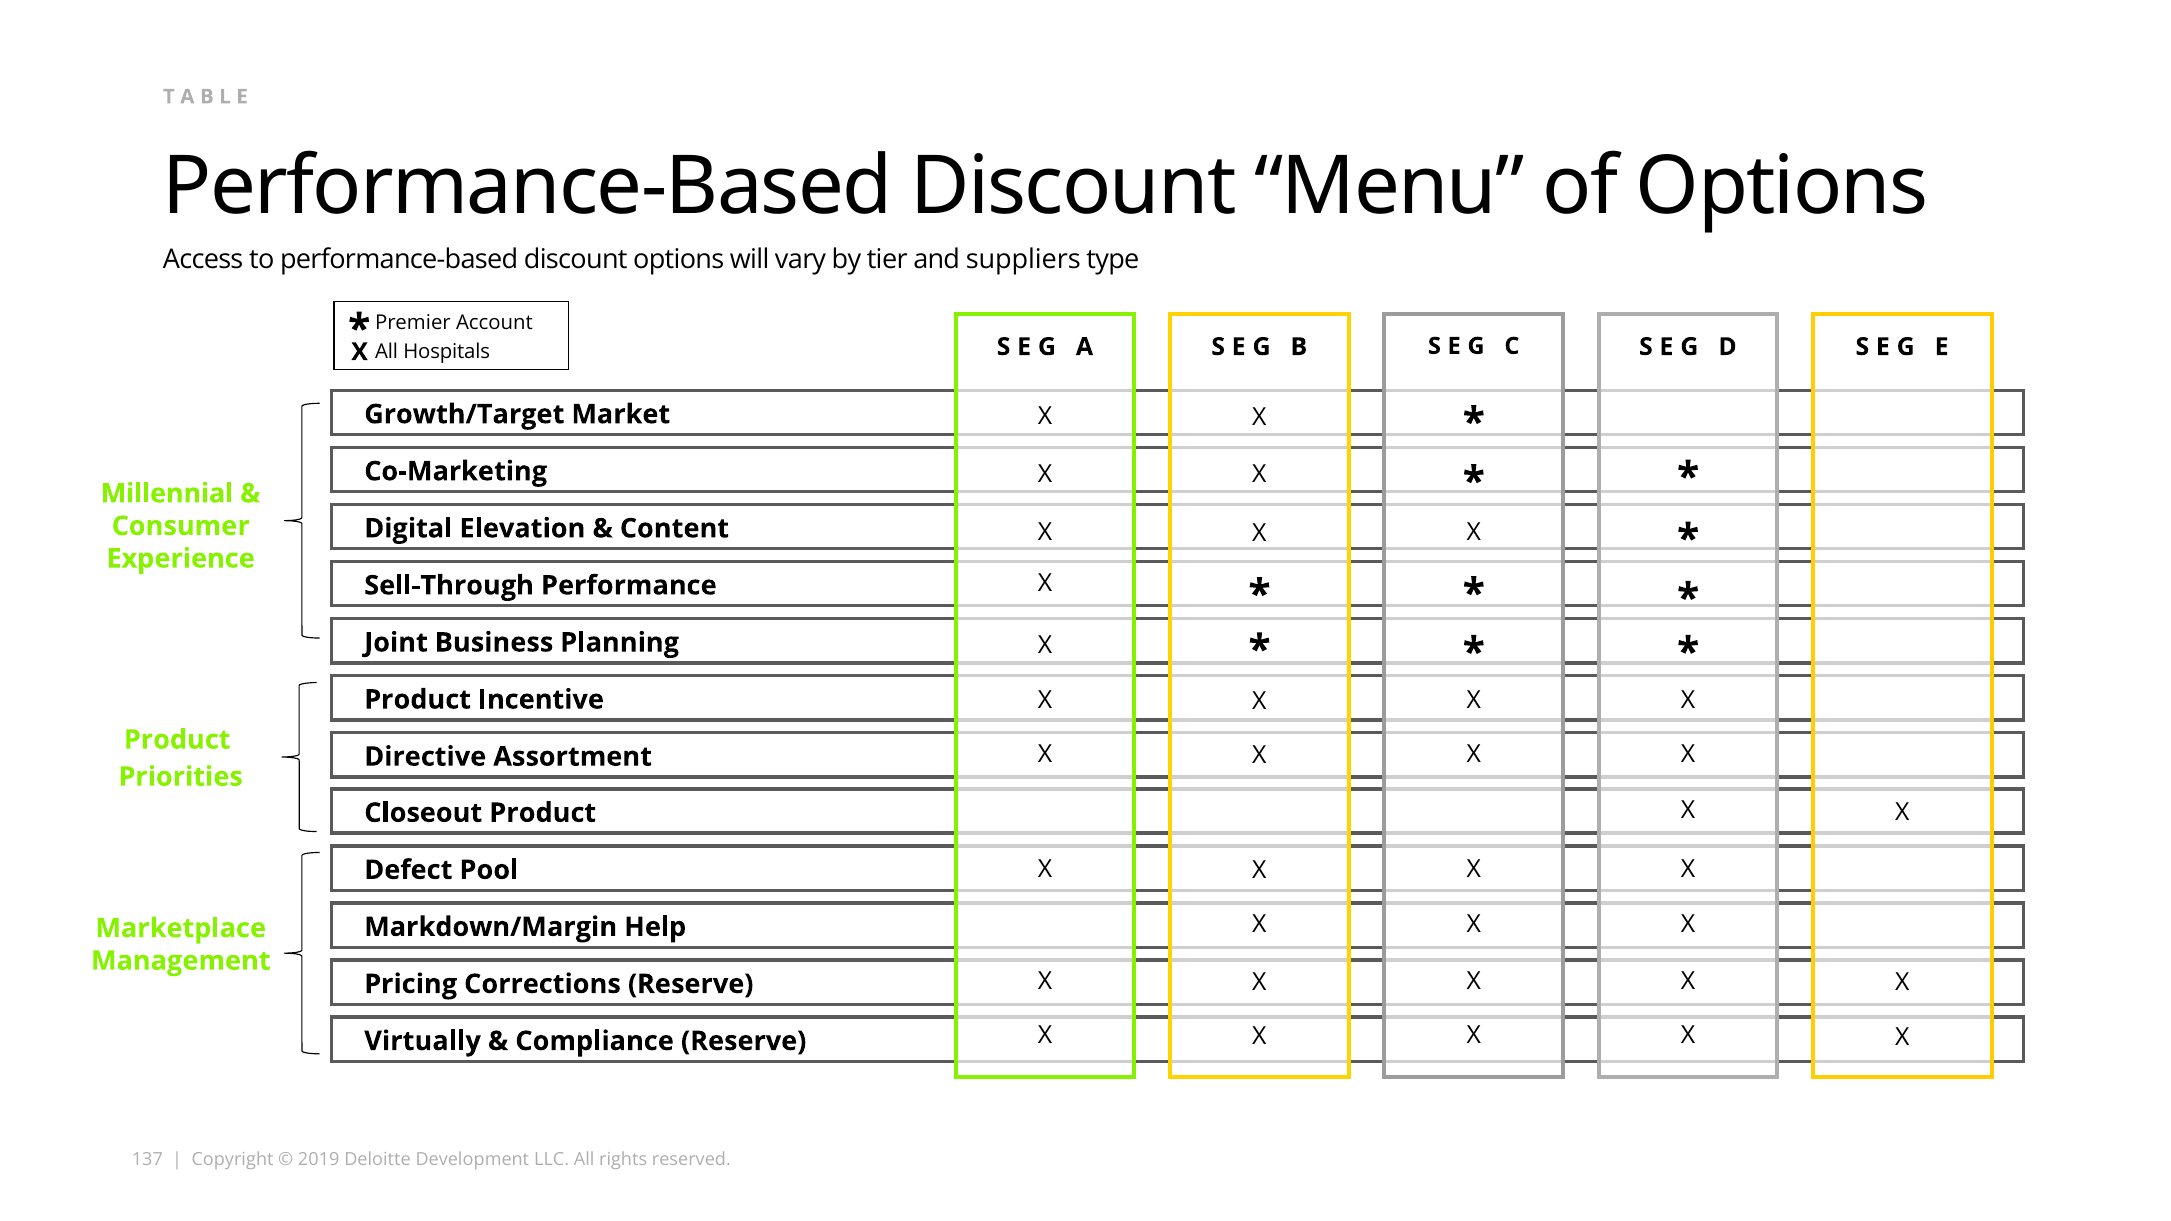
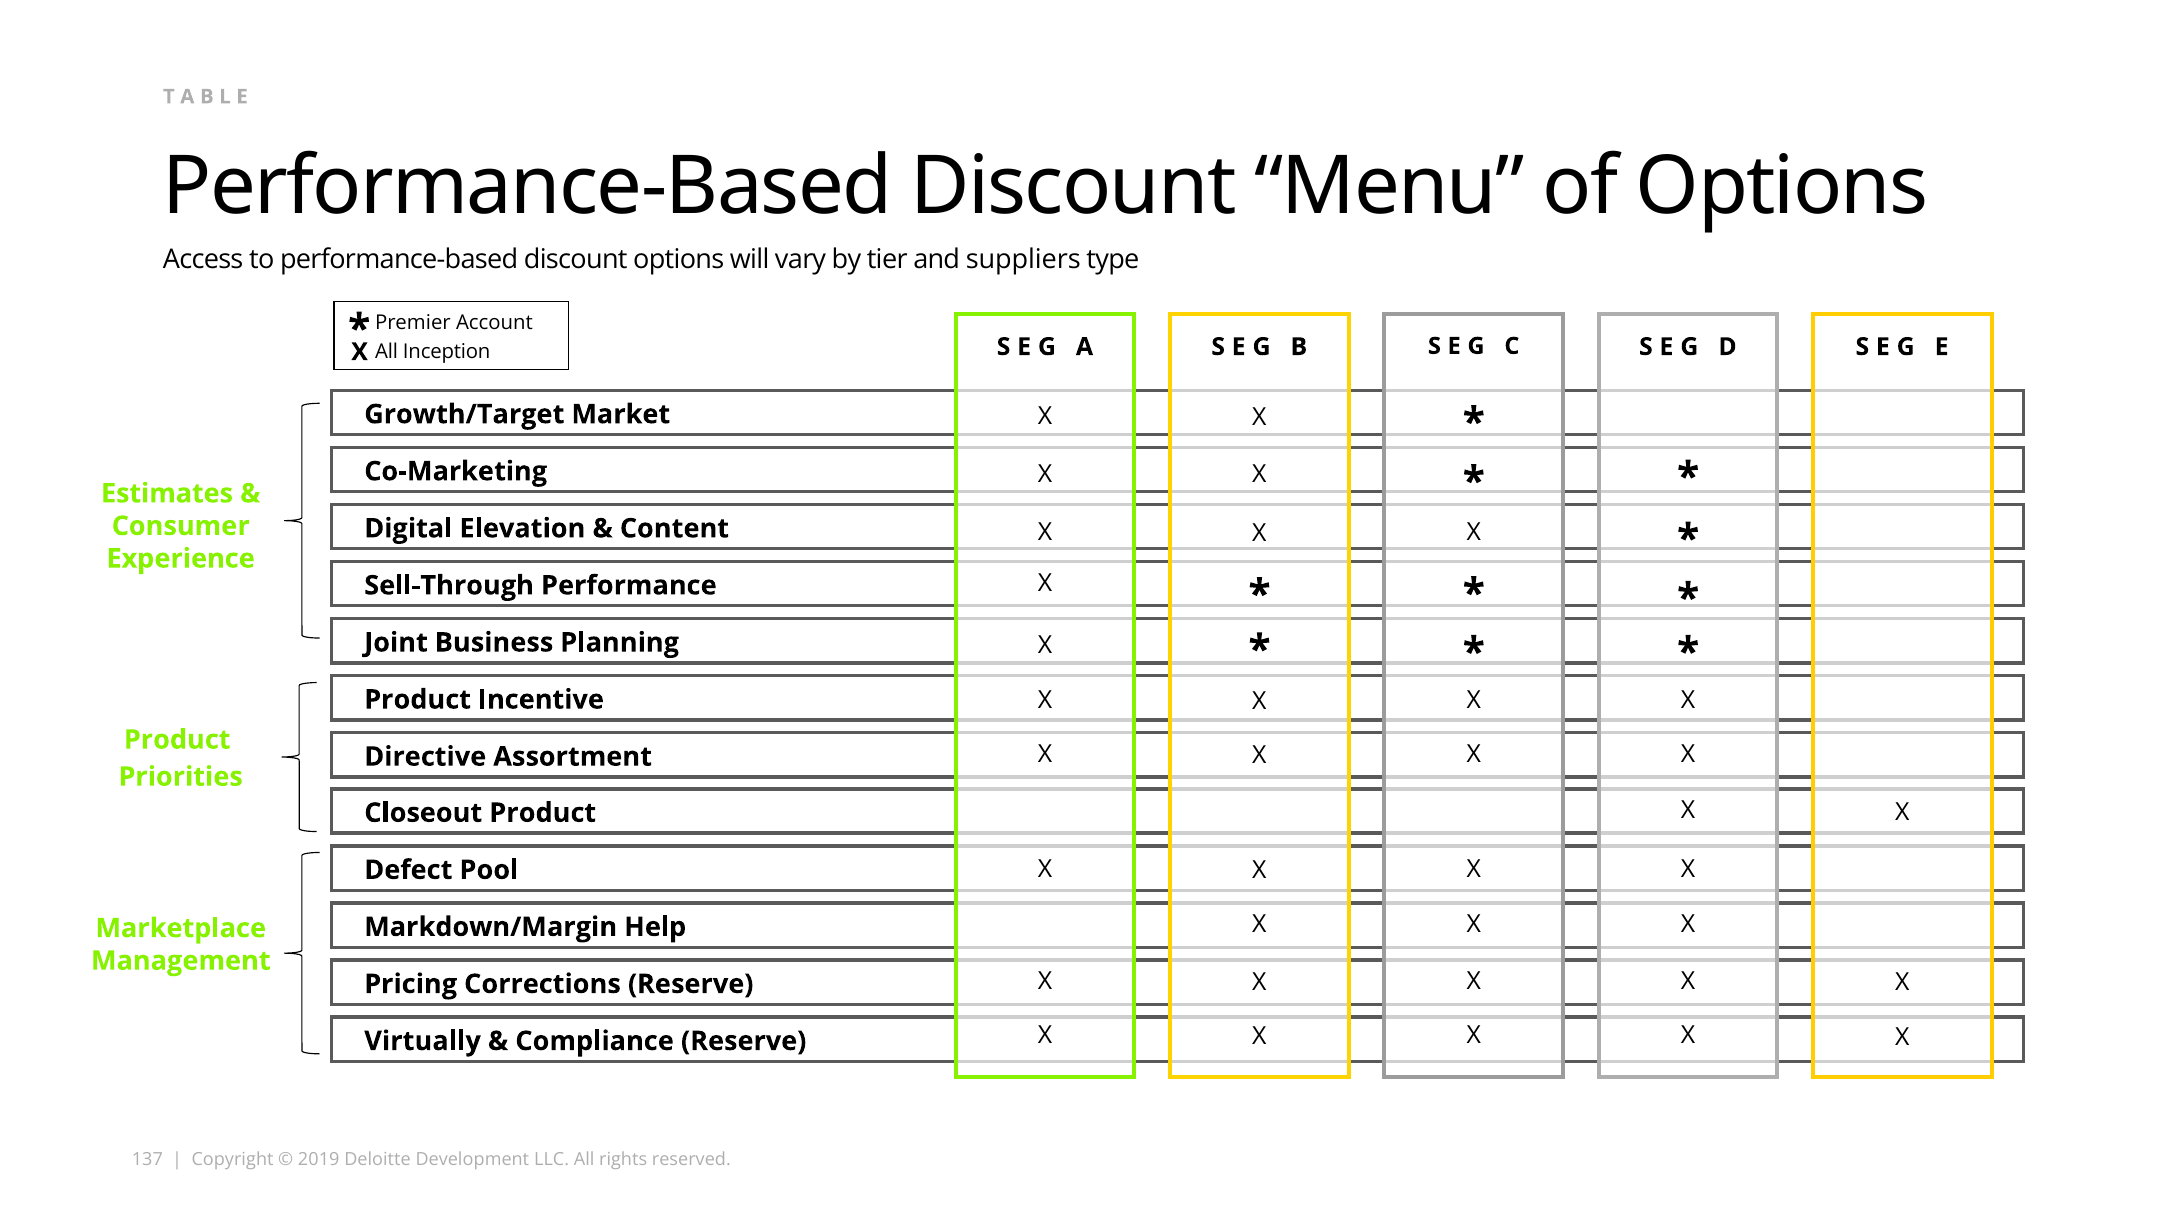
Hospitals: Hospitals -> Inception (447, 352)
Millennial: Millennial -> Estimates (167, 494)
